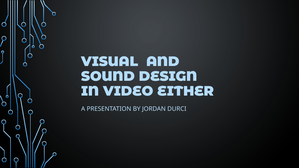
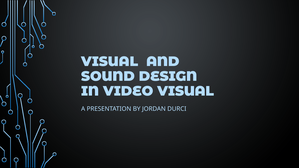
VIDEO EITHER: EITHER -> VISUAL (186, 91)
